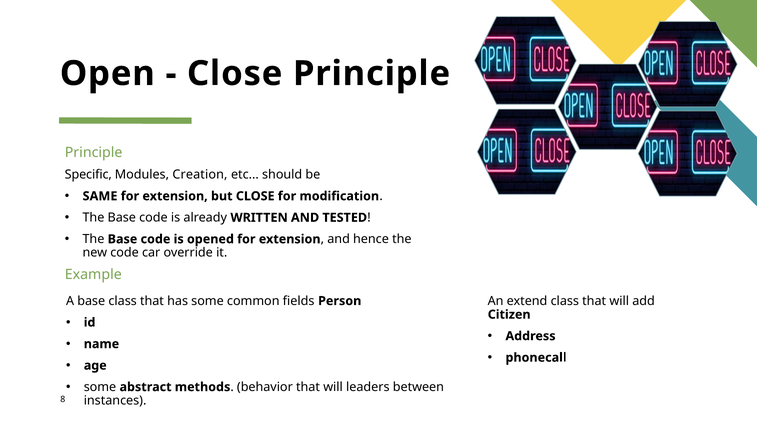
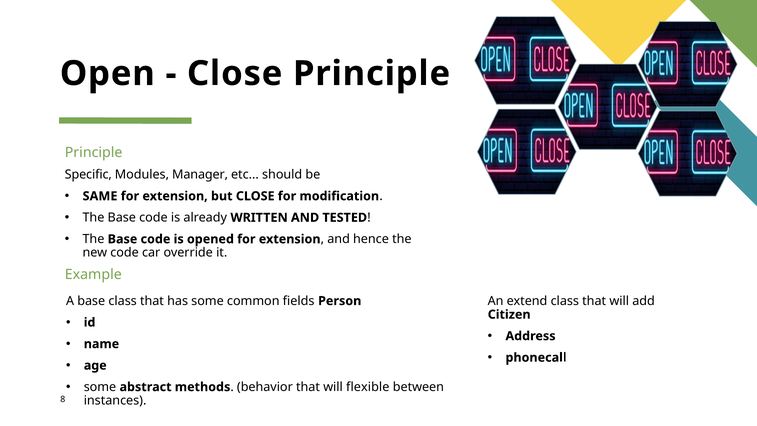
Creation: Creation -> Manager (200, 175)
leaders: leaders -> flexible (368, 387)
